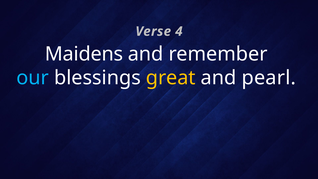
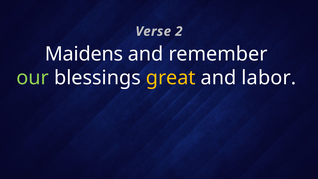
4: 4 -> 2 (179, 31)
our colour: light blue -> light green (33, 78)
pearl: pearl -> labor (269, 78)
